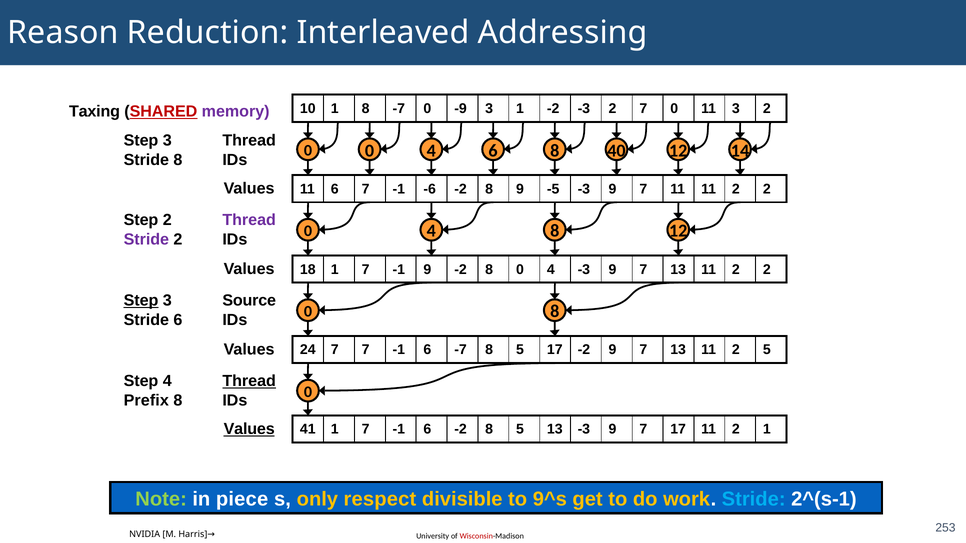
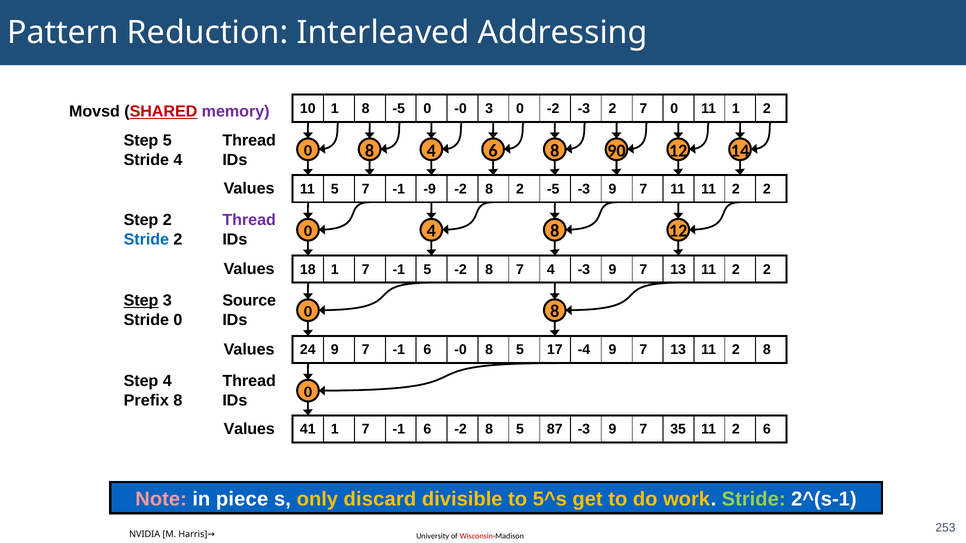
Reason: Reason -> Pattern (63, 32)
8 -7: -7 -> -5 (399, 109)
0 -9: -9 -> -0 (461, 109)
3 1: 1 -> 0 (520, 109)
11 3: 3 -> 1 (736, 109)
Taxing: Taxing -> Movsd (94, 111)
3: 3 -> 5 (167, 141)
0: 0 -> 8 (370, 151)
40: 40 -> 90 (616, 151)
Stride 8: 8 -> 4 (178, 160)
11 6: 6 -> 5 (335, 189)
-6: -6 -> -9 (430, 189)
8 9: 9 -> 2 (520, 189)
Stride colour: purple -> blue (146, 240)
-1 9: 9 -> 5 (427, 270)
8 0: 0 -> 7 (520, 270)
Stride 6: 6 -> 0 (178, 320)
24 7: 7 -> 9 (335, 350)
6 -7: -7 -> -0 (461, 350)
17 -2: -2 -> -4 (584, 350)
2 5: 5 -> 8 (767, 350)
Thread underline: present -> none (249, 381)
Values underline: present -> none (249, 429)
5 13: 13 -> 87 (555, 430)
7 17: 17 -> 35 (678, 430)
2 1: 1 -> 6 (767, 430)
Note colour: light green -> pink (161, 499)
respect: respect -> discard (380, 499)
9^s: 9^s -> 5^s (550, 499)
Stride colour: light blue -> light green (754, 499)
